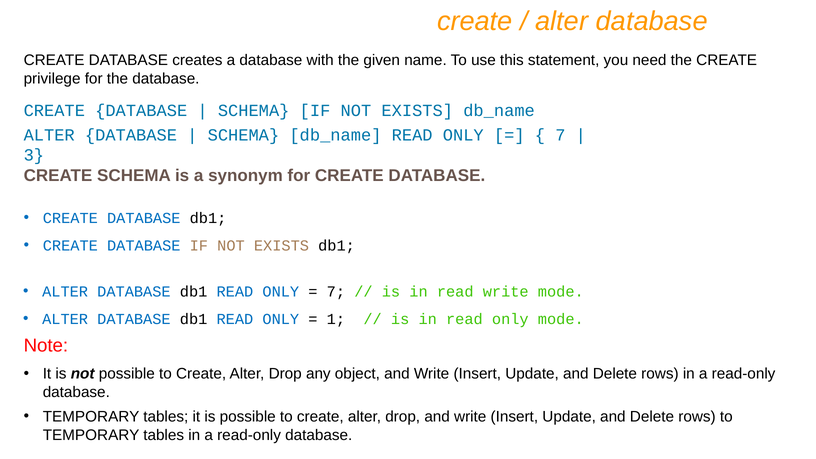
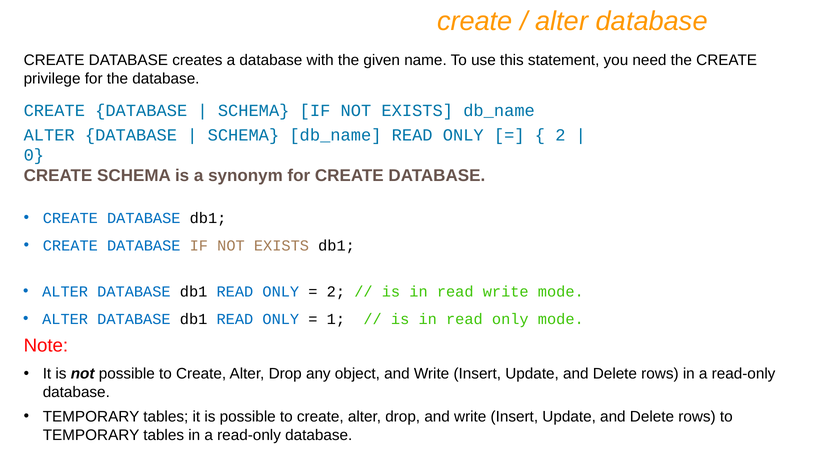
7: 7 -> 2 (560, 135)
3: 3 -> 0 (34, 155)
7: 7 -> 2 (336, 292)
